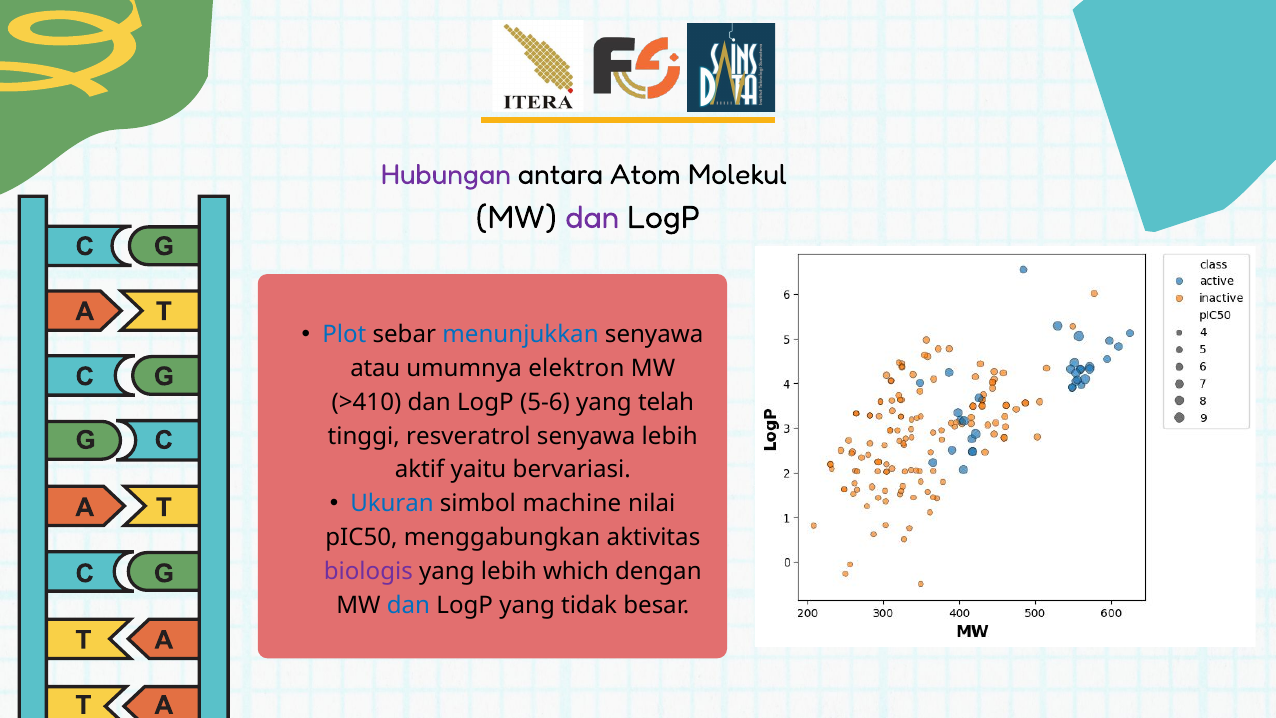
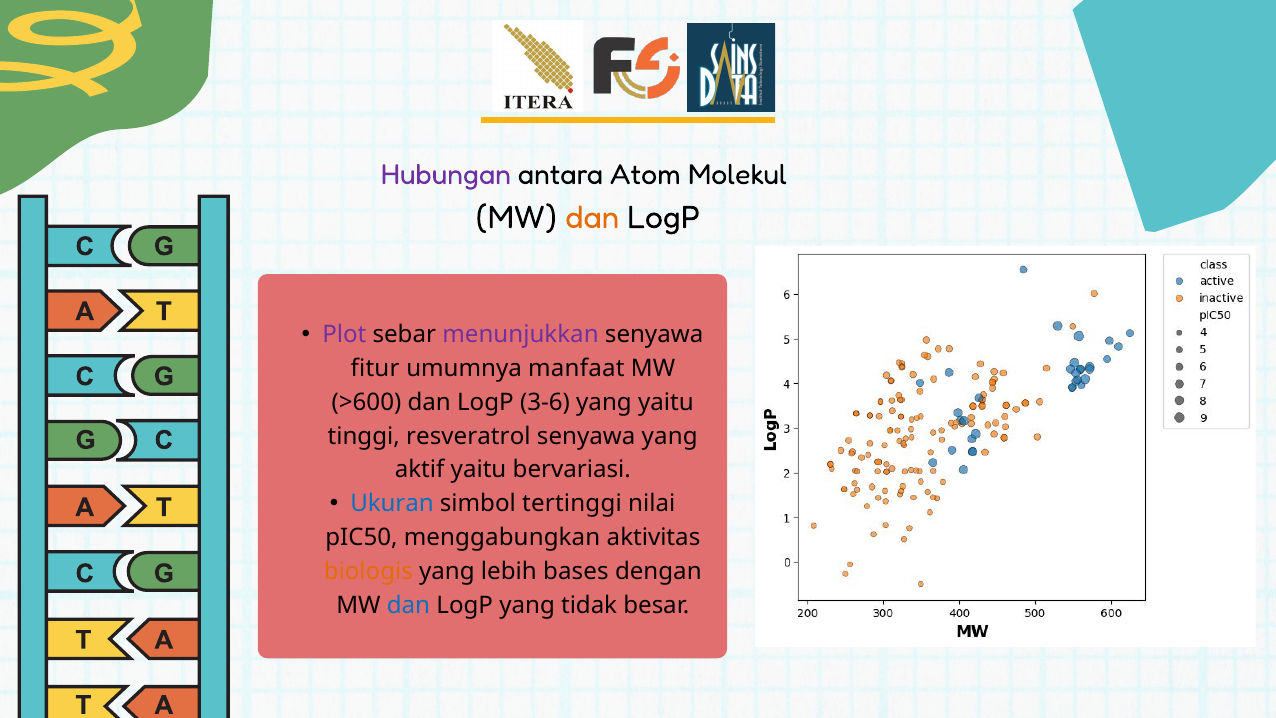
dan colour: purple -> orange (592, 217)
Plot colour: blue -> purple (344, 335)
menunjukkan colour: blue -> purple (521, 335)
atau: atau -> fitur (375, 368)
elektron: elektron -> manfaat (576, 368)
>410: >410 -> >600 (366, 402)
5-6: 5-6 -> 3-6 (545, 402)
yang telah: telah -> yaitu (666, 402)
senyawa lebih: lebih -> yang (670, 436)
machine: machine -> tertinggi (572, 504)
biologis colour: purple -> orange (368, 571)
which: which -> bases (576, 571)
